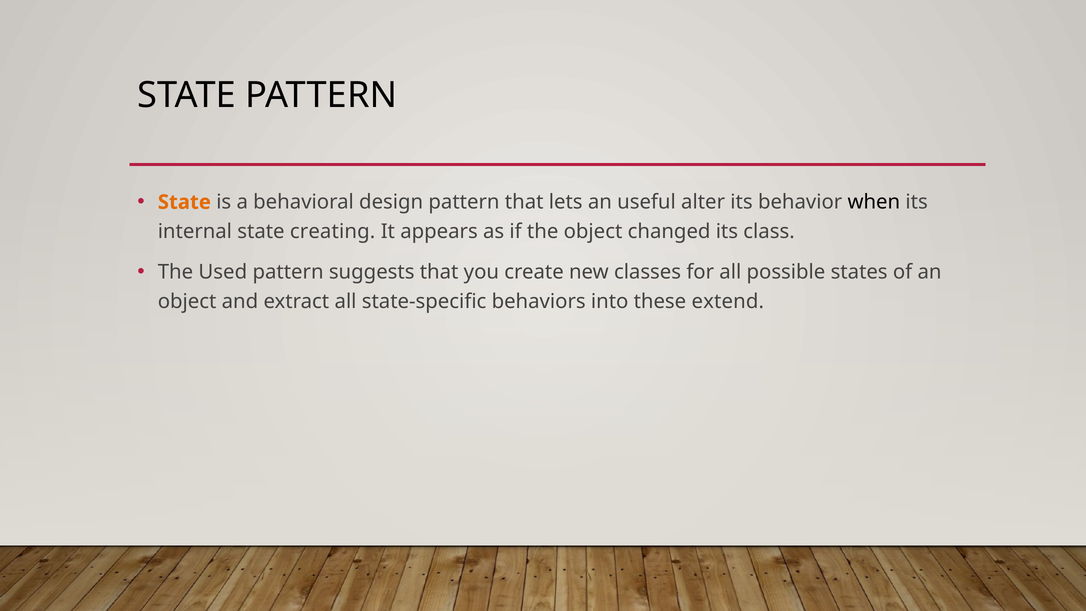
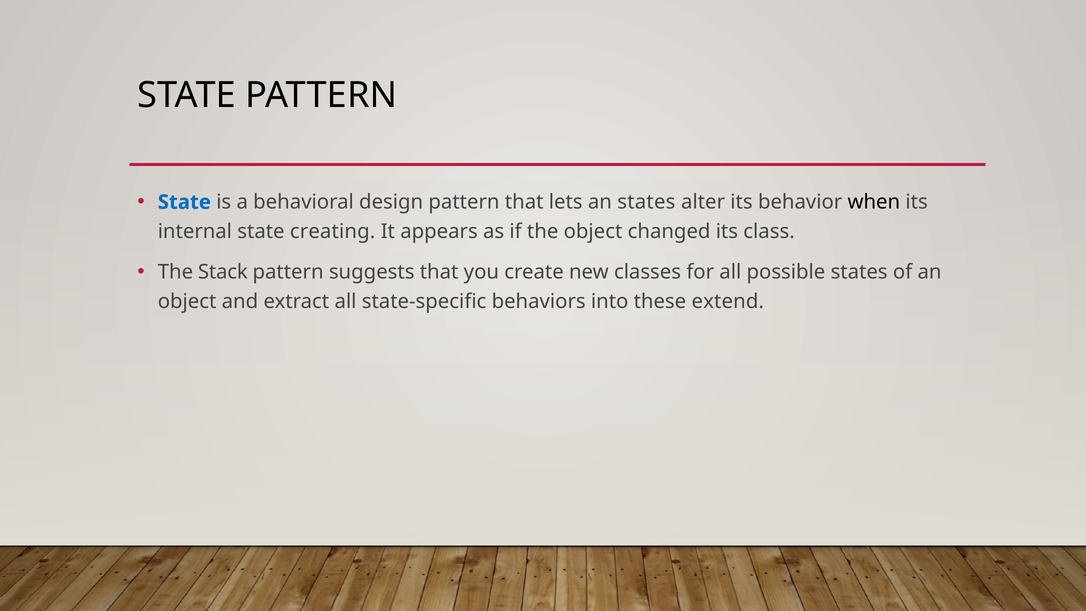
State colour: orange -> blue (184, 202)
an useful: useful -> states (646, 202)
Used: Used -> Stack (223, 272)
